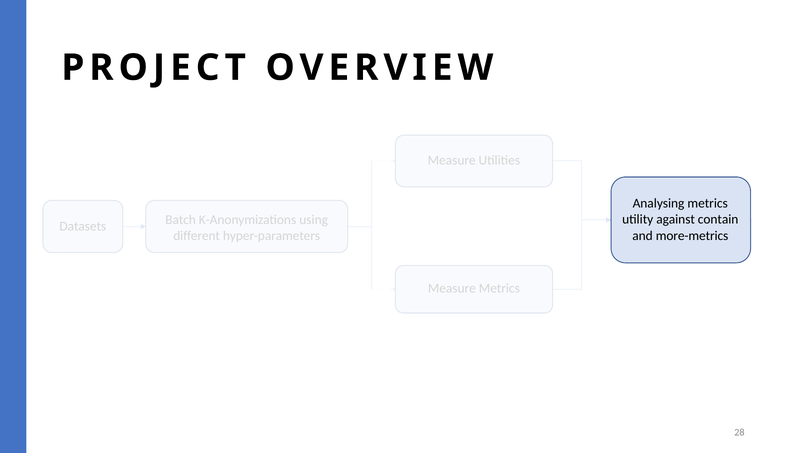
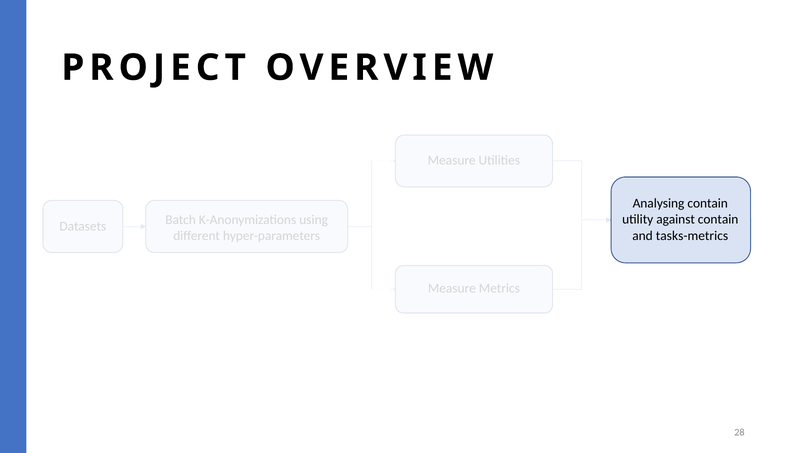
Analysing metrics: metrics -> contain (708, 204)
more-metrics: more-metrics -> tasks-metrics (692, 236)
